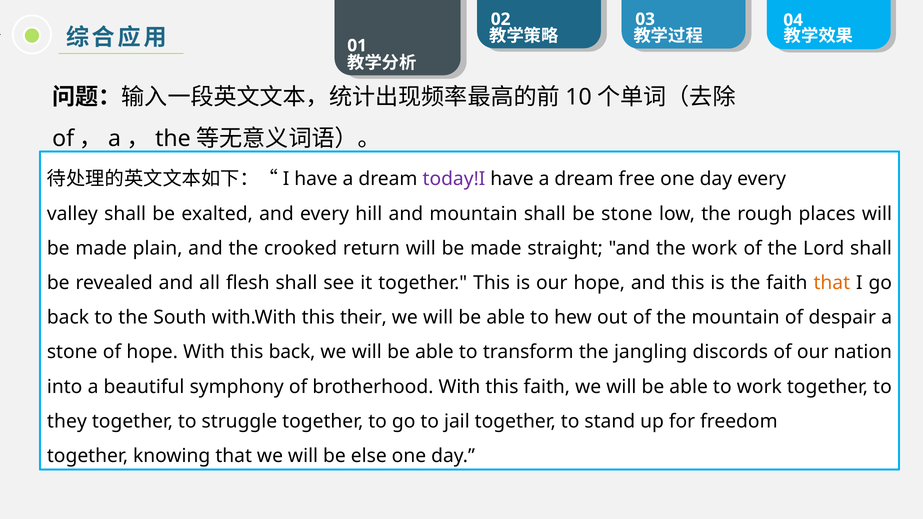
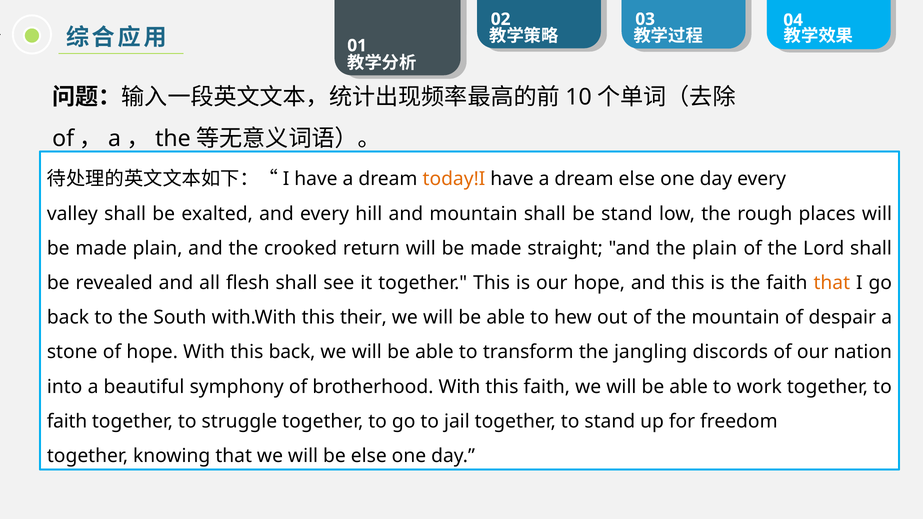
today!I colour: purple -> orange (454, 179)
dream free: free -> else (637, 179)
be stone: stone -> stand (627, 214)
the work: work -> plain (715, 248)
they: they -> faith (67, 421)
